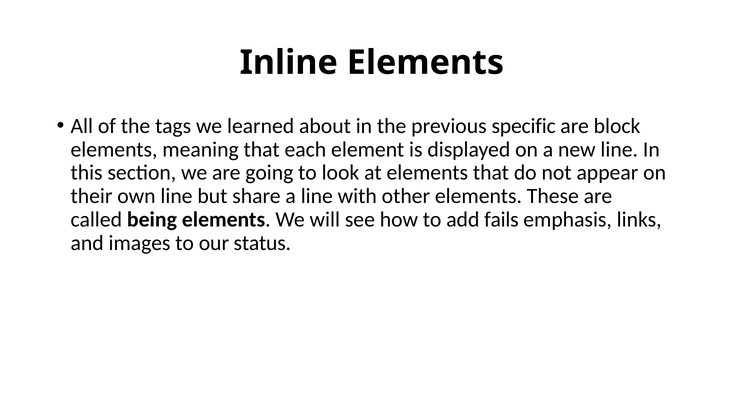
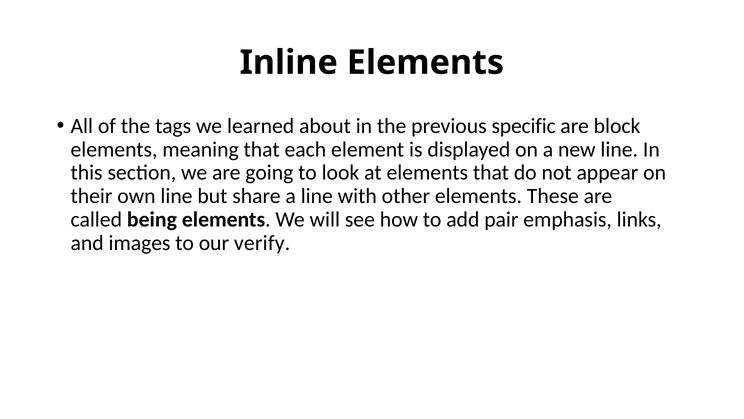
fails: fails -> pair (501, 219)
status: status -> verify (262, 243)
